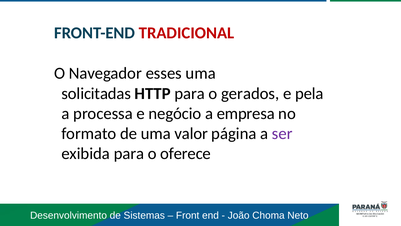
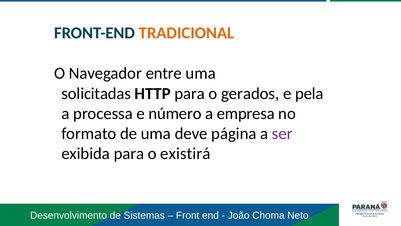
TRADICIONAL colour: red -> orange (187, 33)
esses: esses -> entre (164, 73)
negócio: negócio -> número (175, 113)
valor: valor -> deve (191, 133)
oferece: oferece -> existirá (185, 153)
